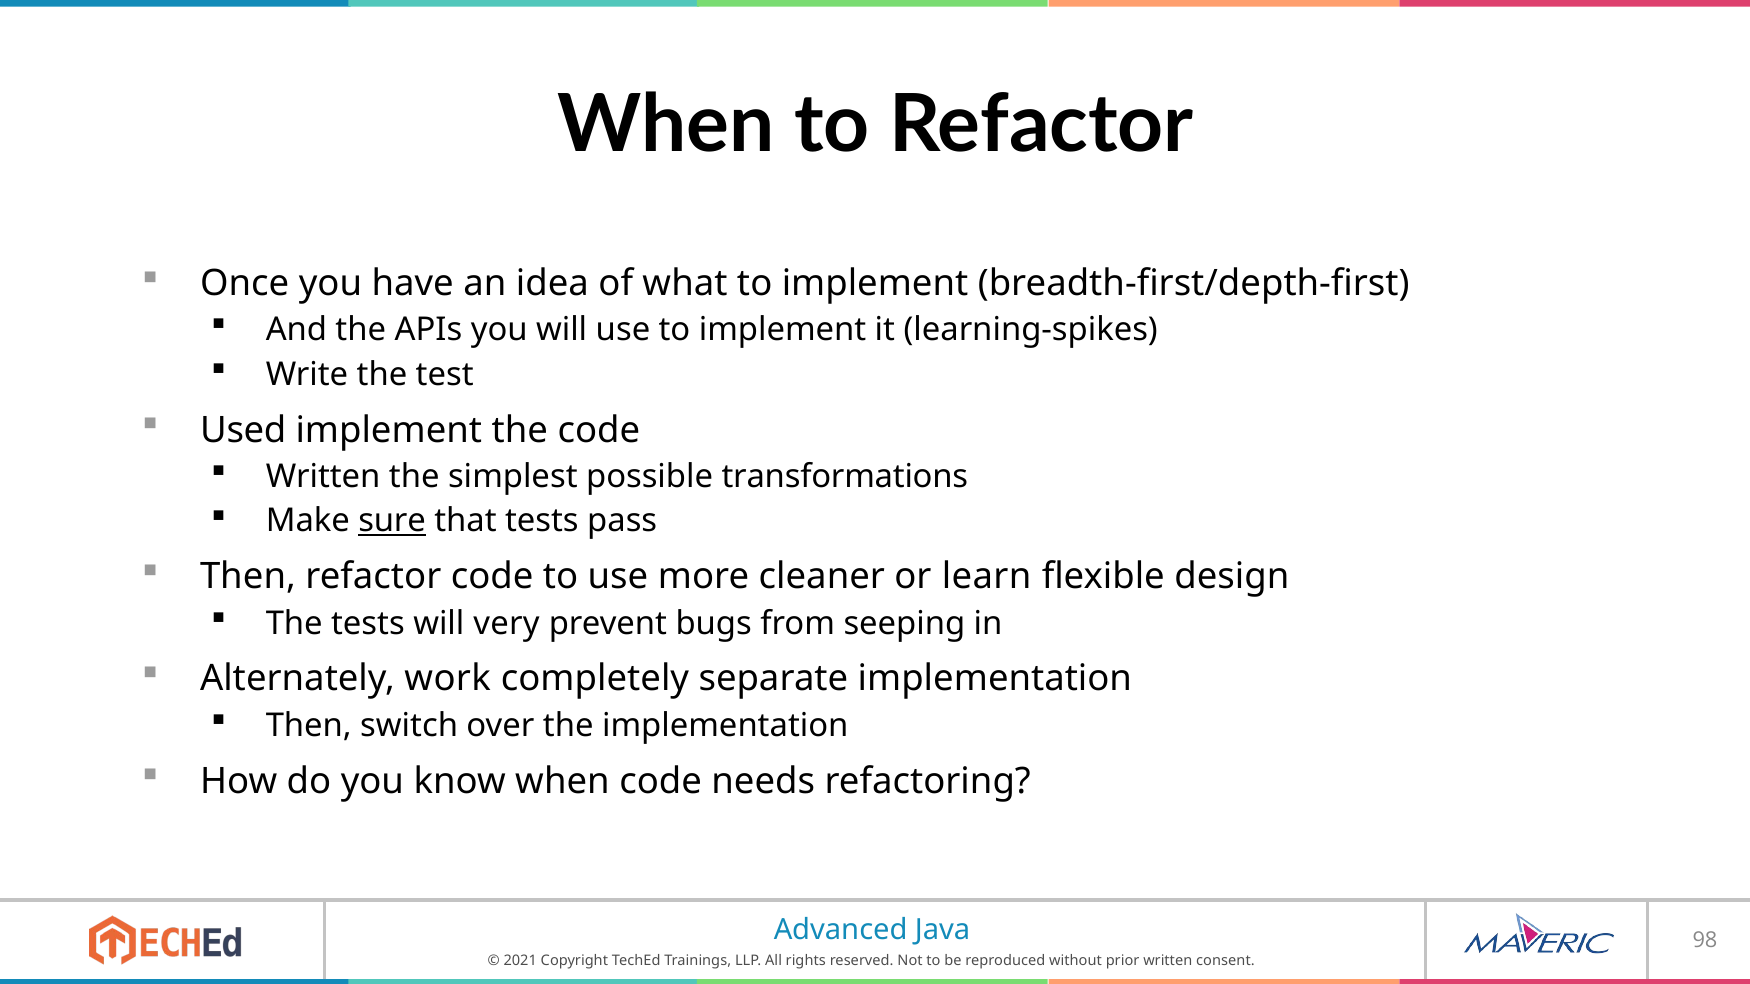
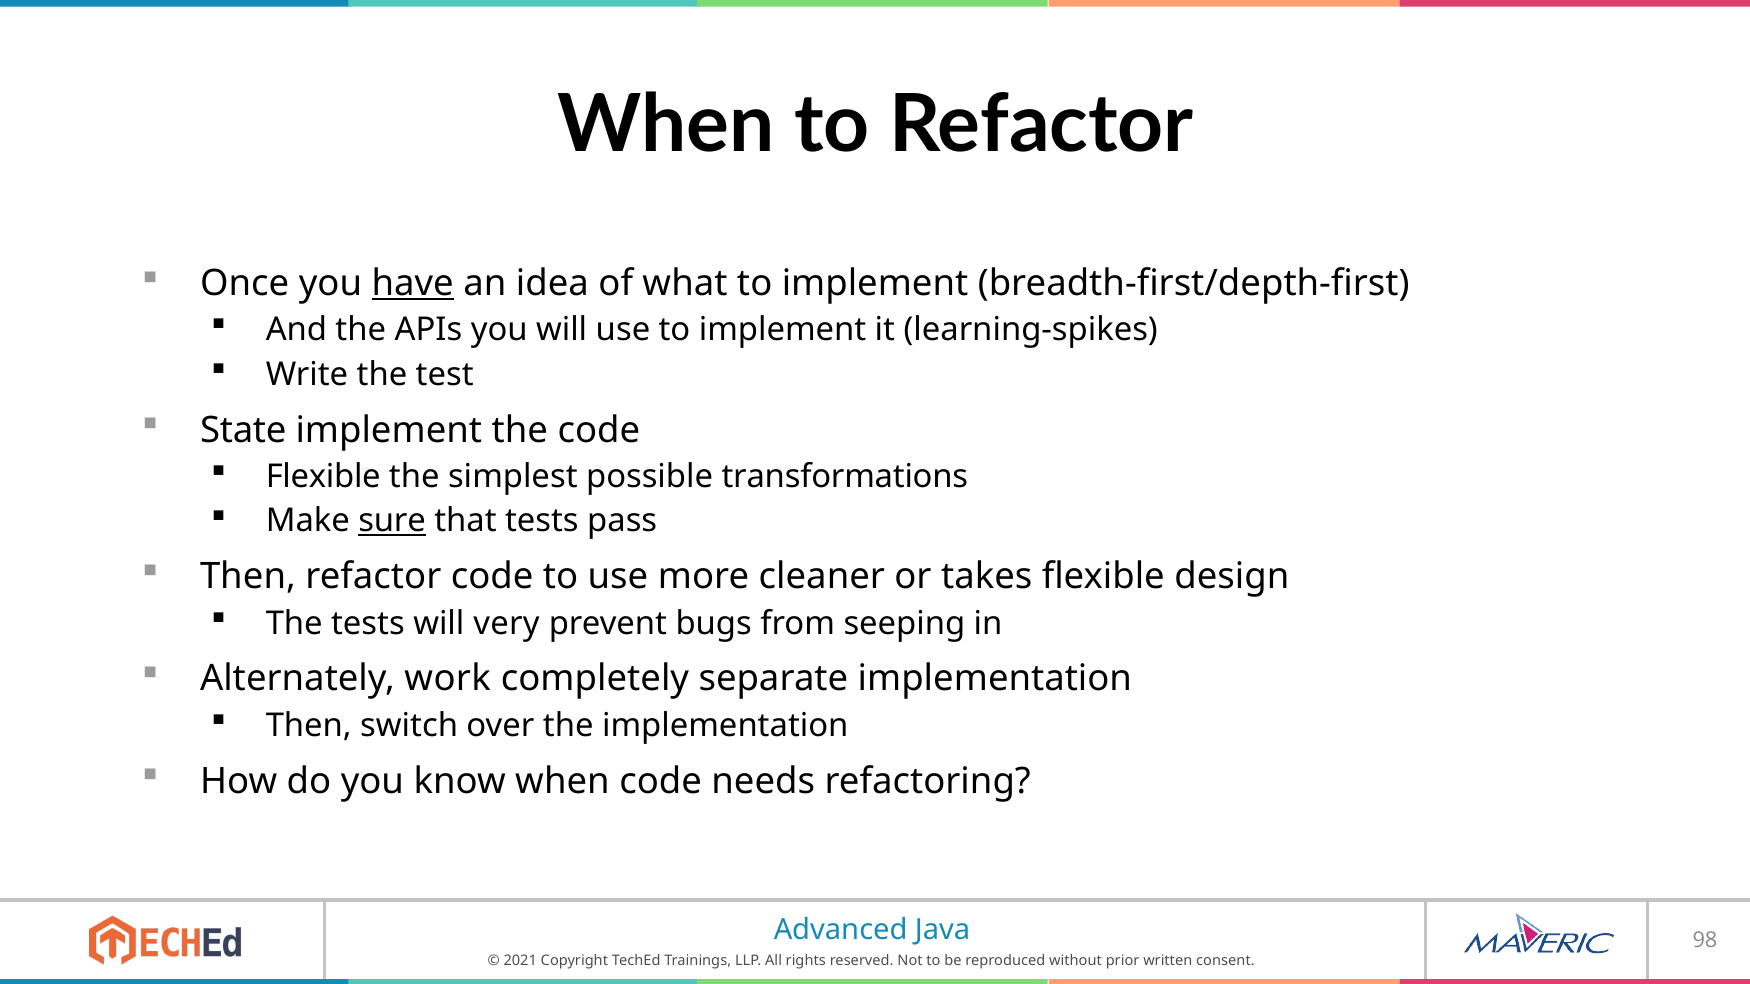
have underline: none -> present (413, 284)
Used: Used -> State (243, 430)
Written: Written -> Flexible (323, 477)
learn: learn -> takes (987, 577)
